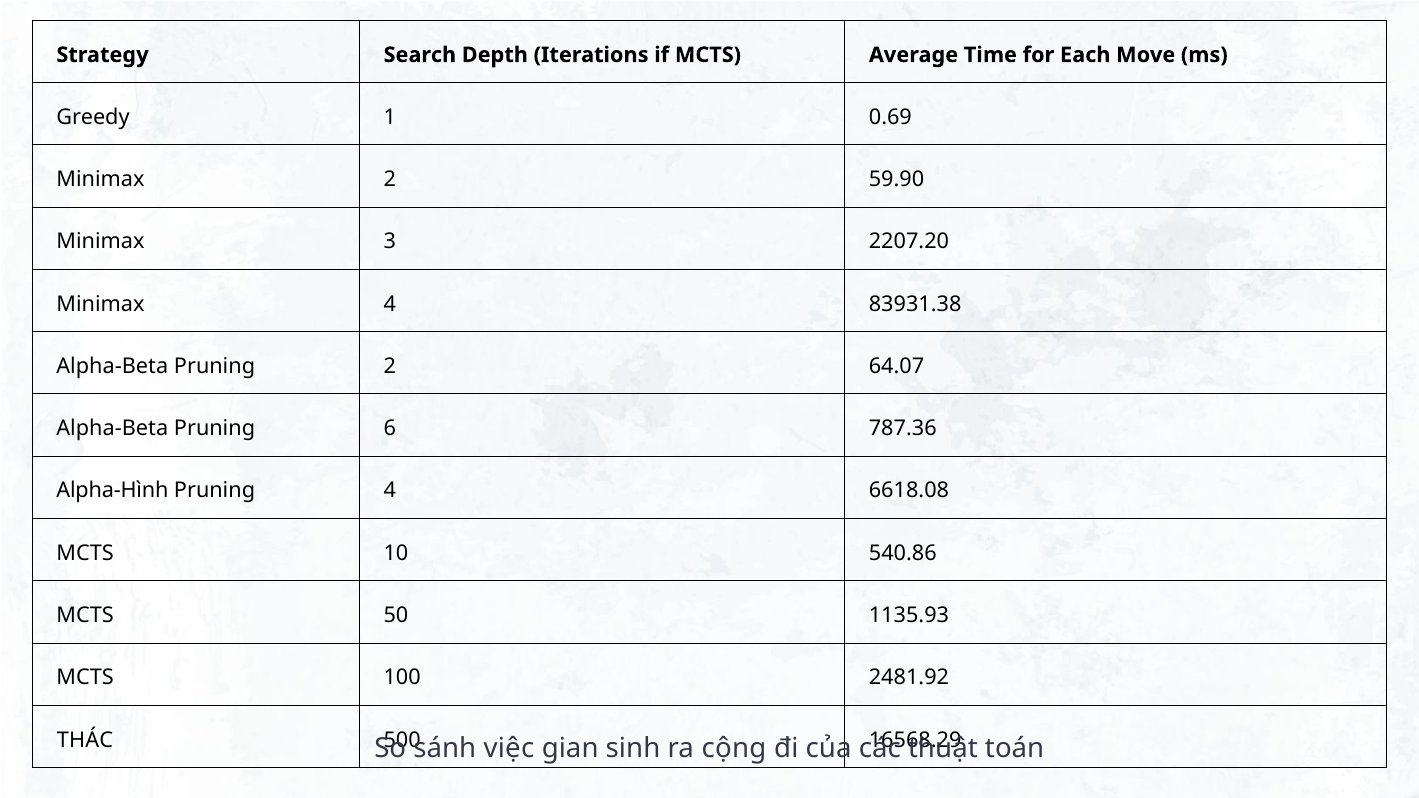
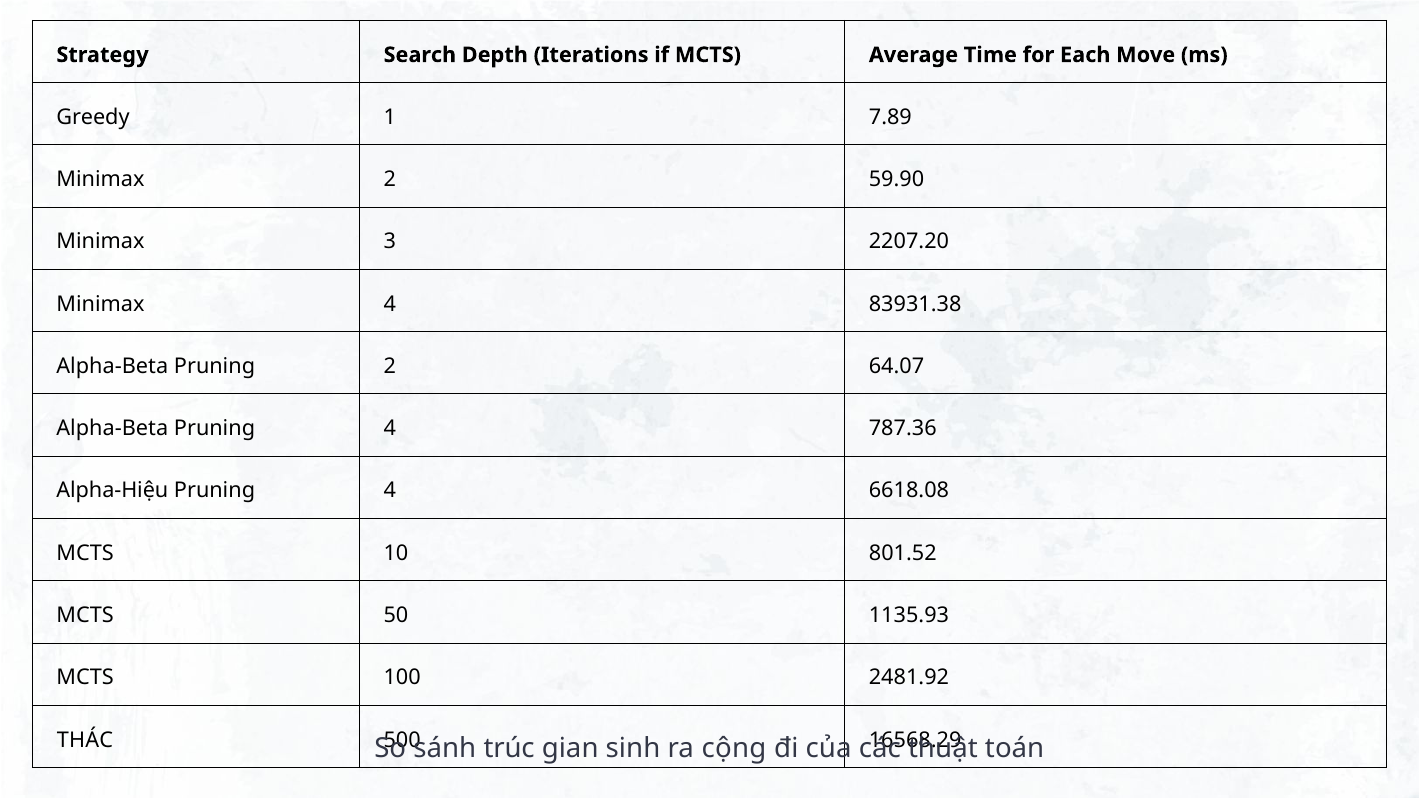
0.69: 0.69 -> 7.89 (890, 117)
Alpha-Beta Pruning 6: 6 -> 4 (390, 429)
Alpha-Hình: Alpha-Hình -> Alpha-Hiệu (112, 491)
540.86: 540.86 -> 801.52 (903, 553)
việc: việc -> trúc (509, 748)
